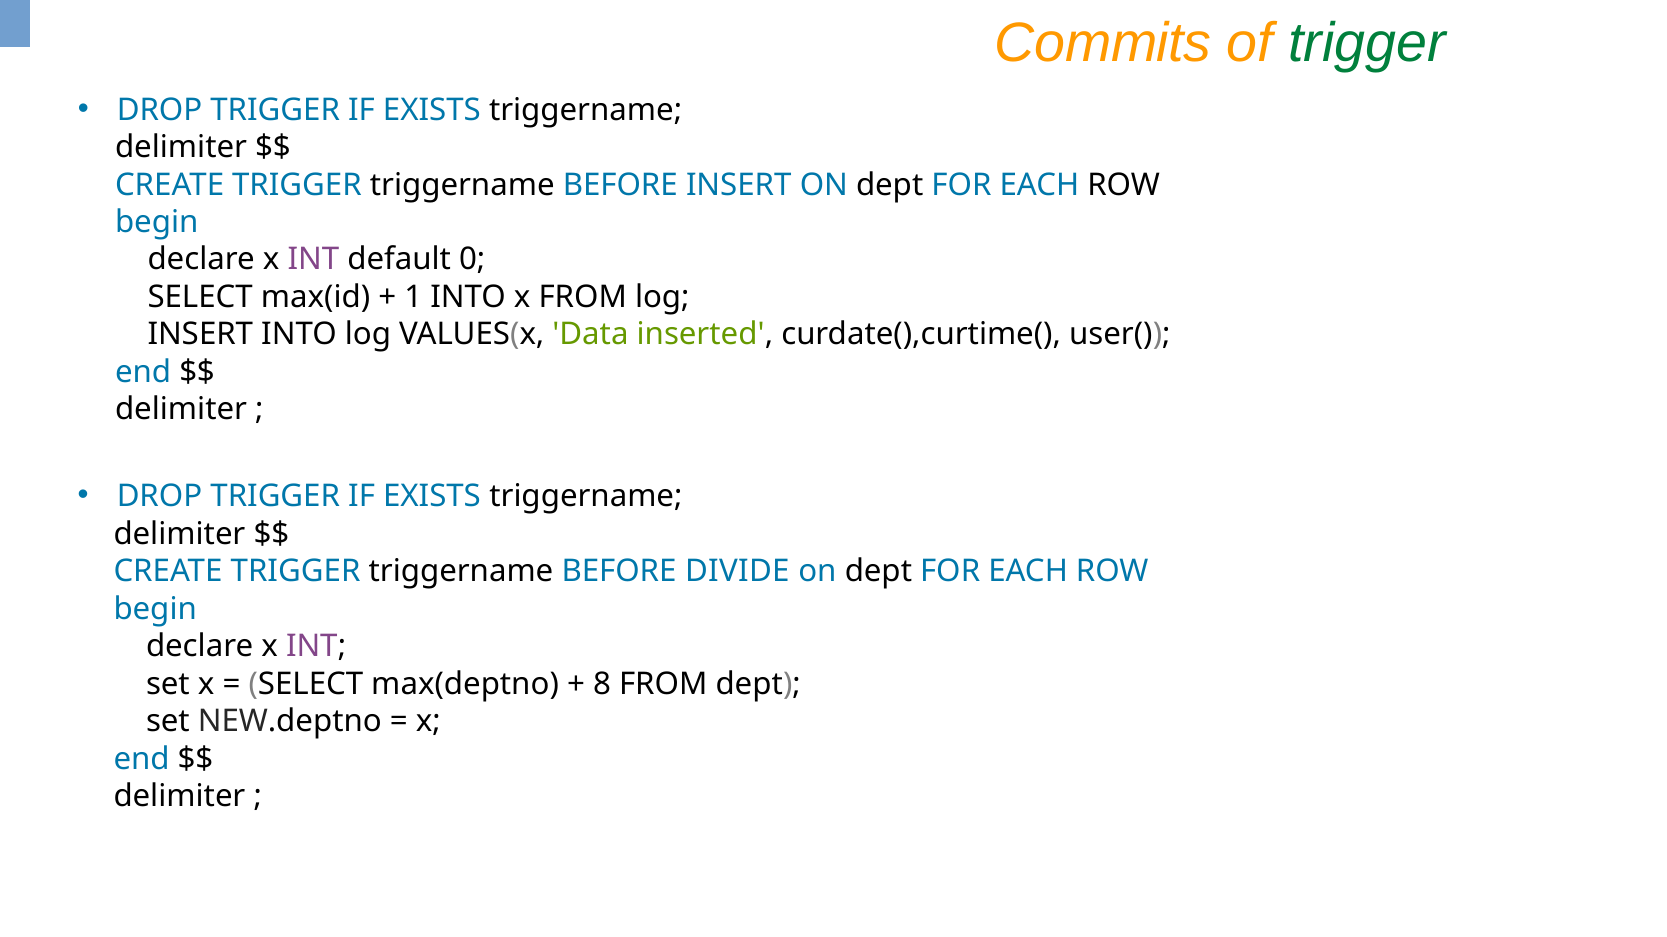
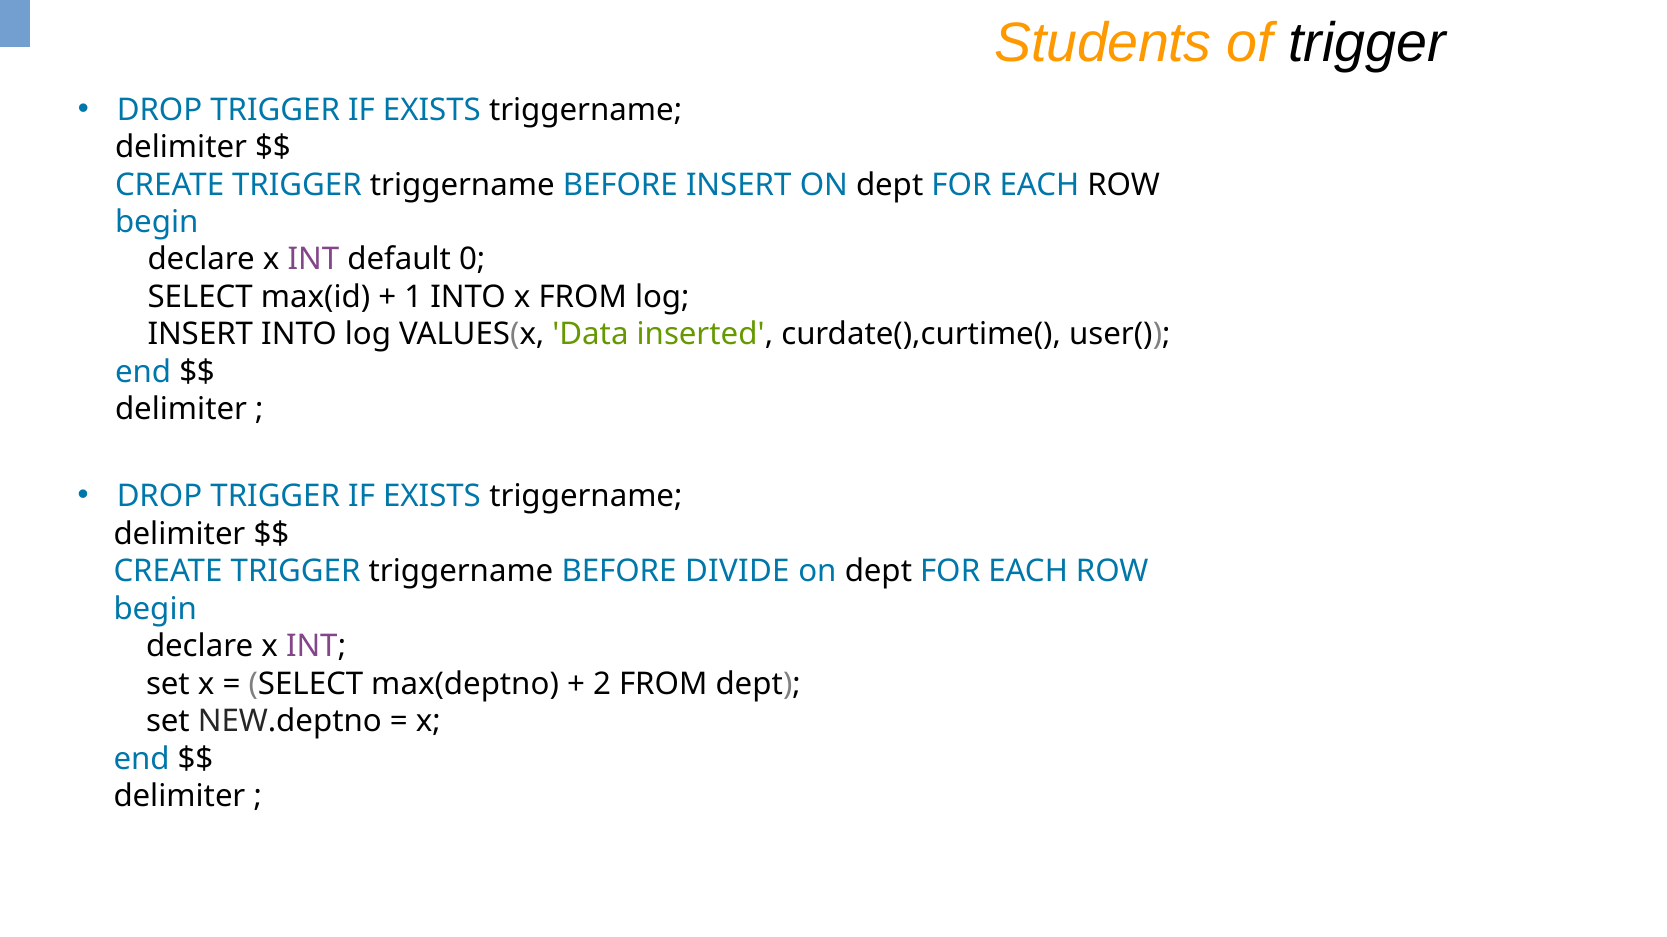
Commits: Commits -> Students (1103, 43)
trigger colour: green -> black (1367, 43)
8: 8 -> 2 (602, 684)
